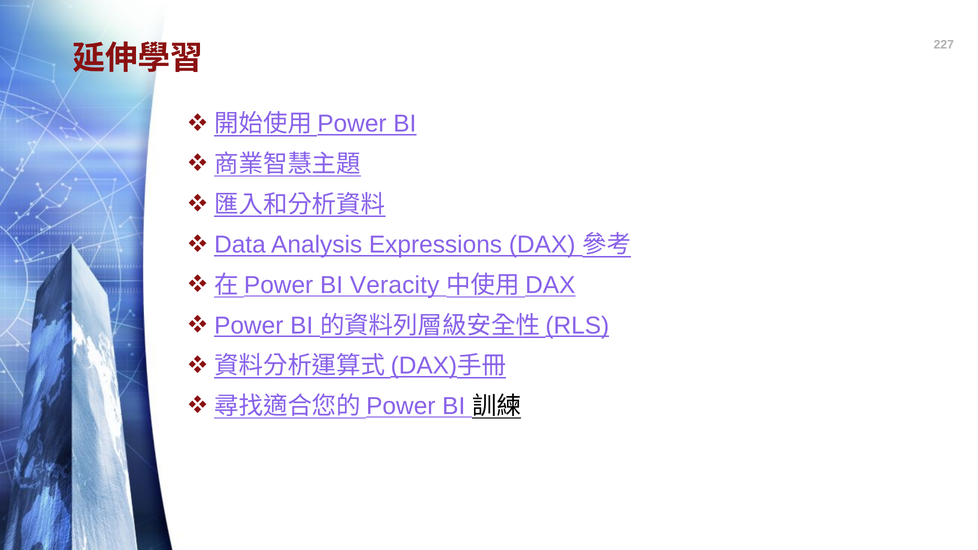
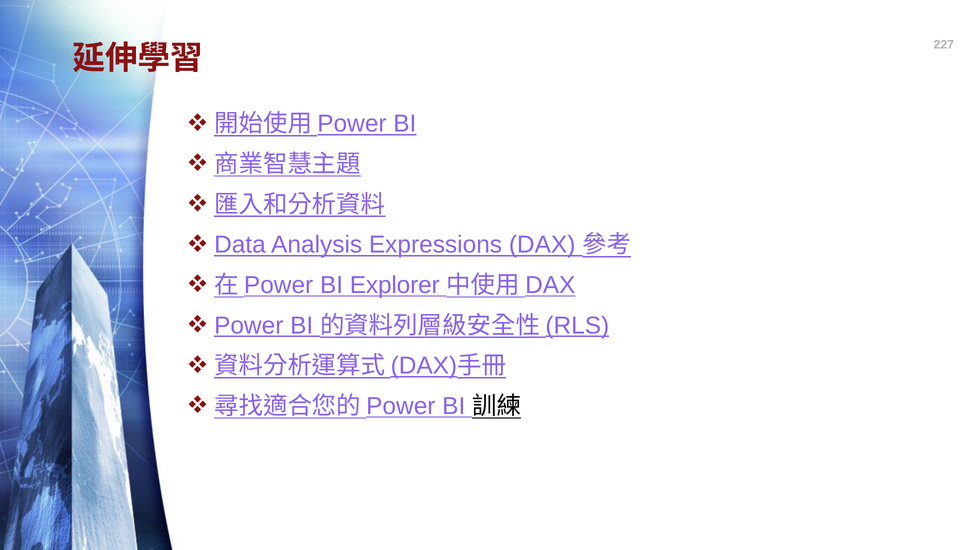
Veracity: Veracity -> Explorer (395, 285)
